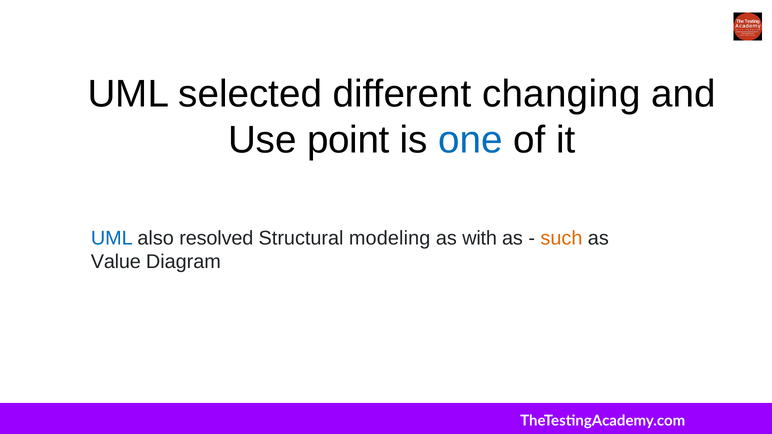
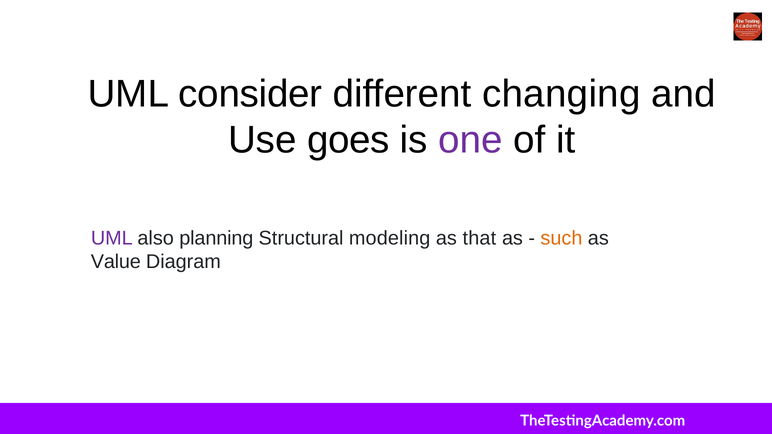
selected: selected -> consider (250, 94)
point: point -> goes (348, 140)
one colour: blue -> purple (470, 140)
UML colour: blue -> purple (112, 238)
resolved: resolved -> planning (216, 238)
with: with -> that (479, 238)
